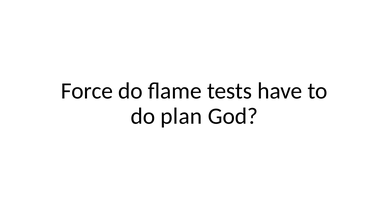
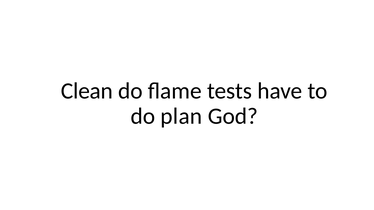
Force: Force -> Clean (87, 91)
